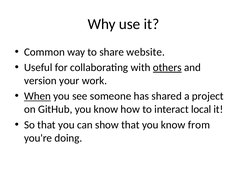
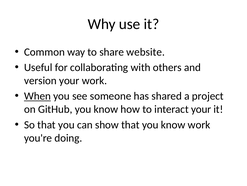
others underline: present -> none (167, 67)
interact local: local -> your (201, 109)
know from: from -> work (199, 124)
